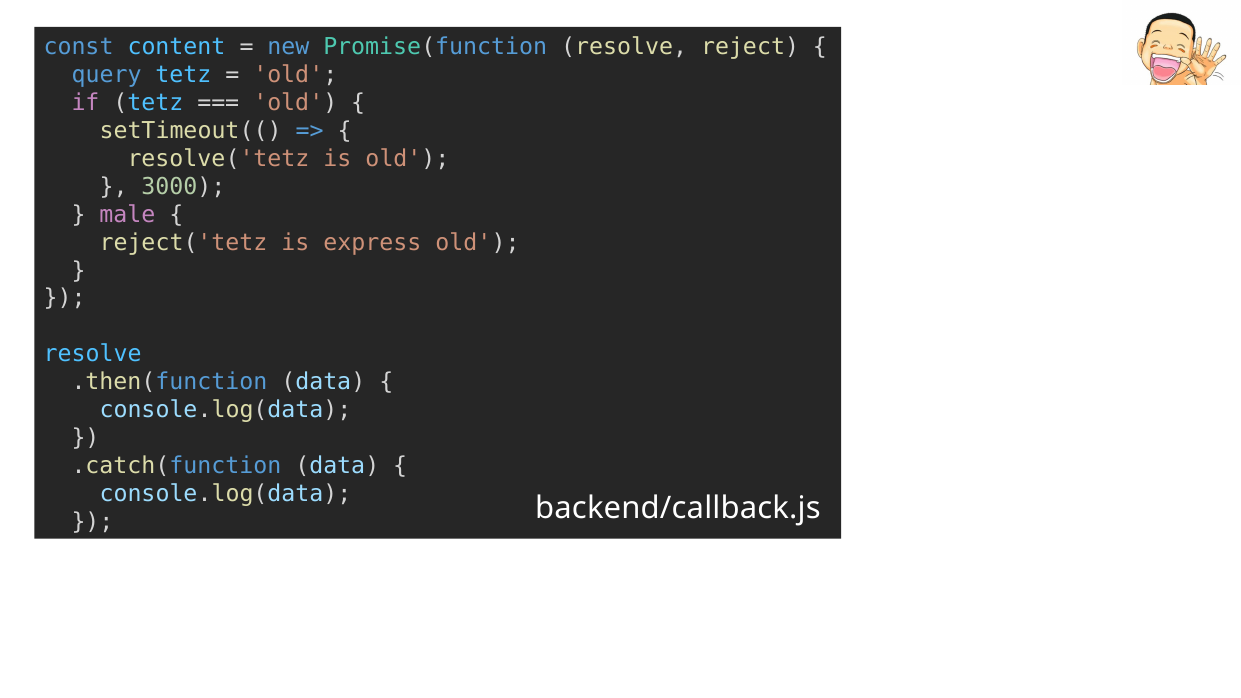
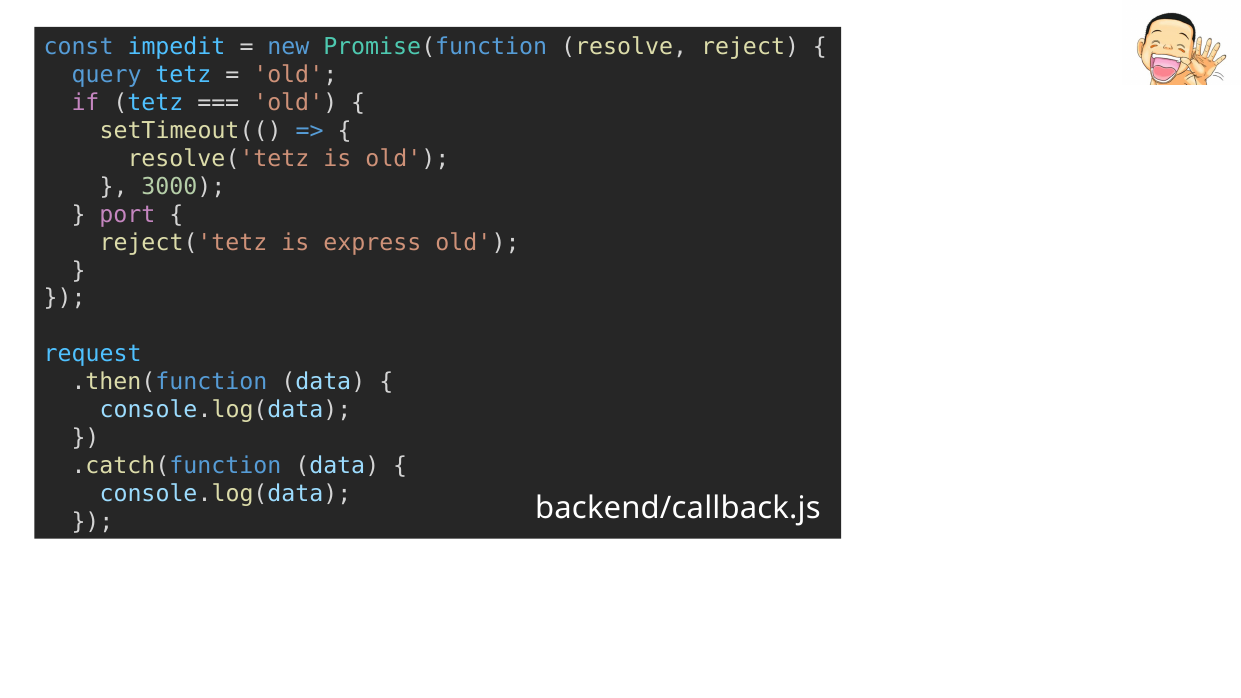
content: content -> impedit (176, 47)
male: male -> port (127, 215)
resolve: resolve -> request (93, 354)
